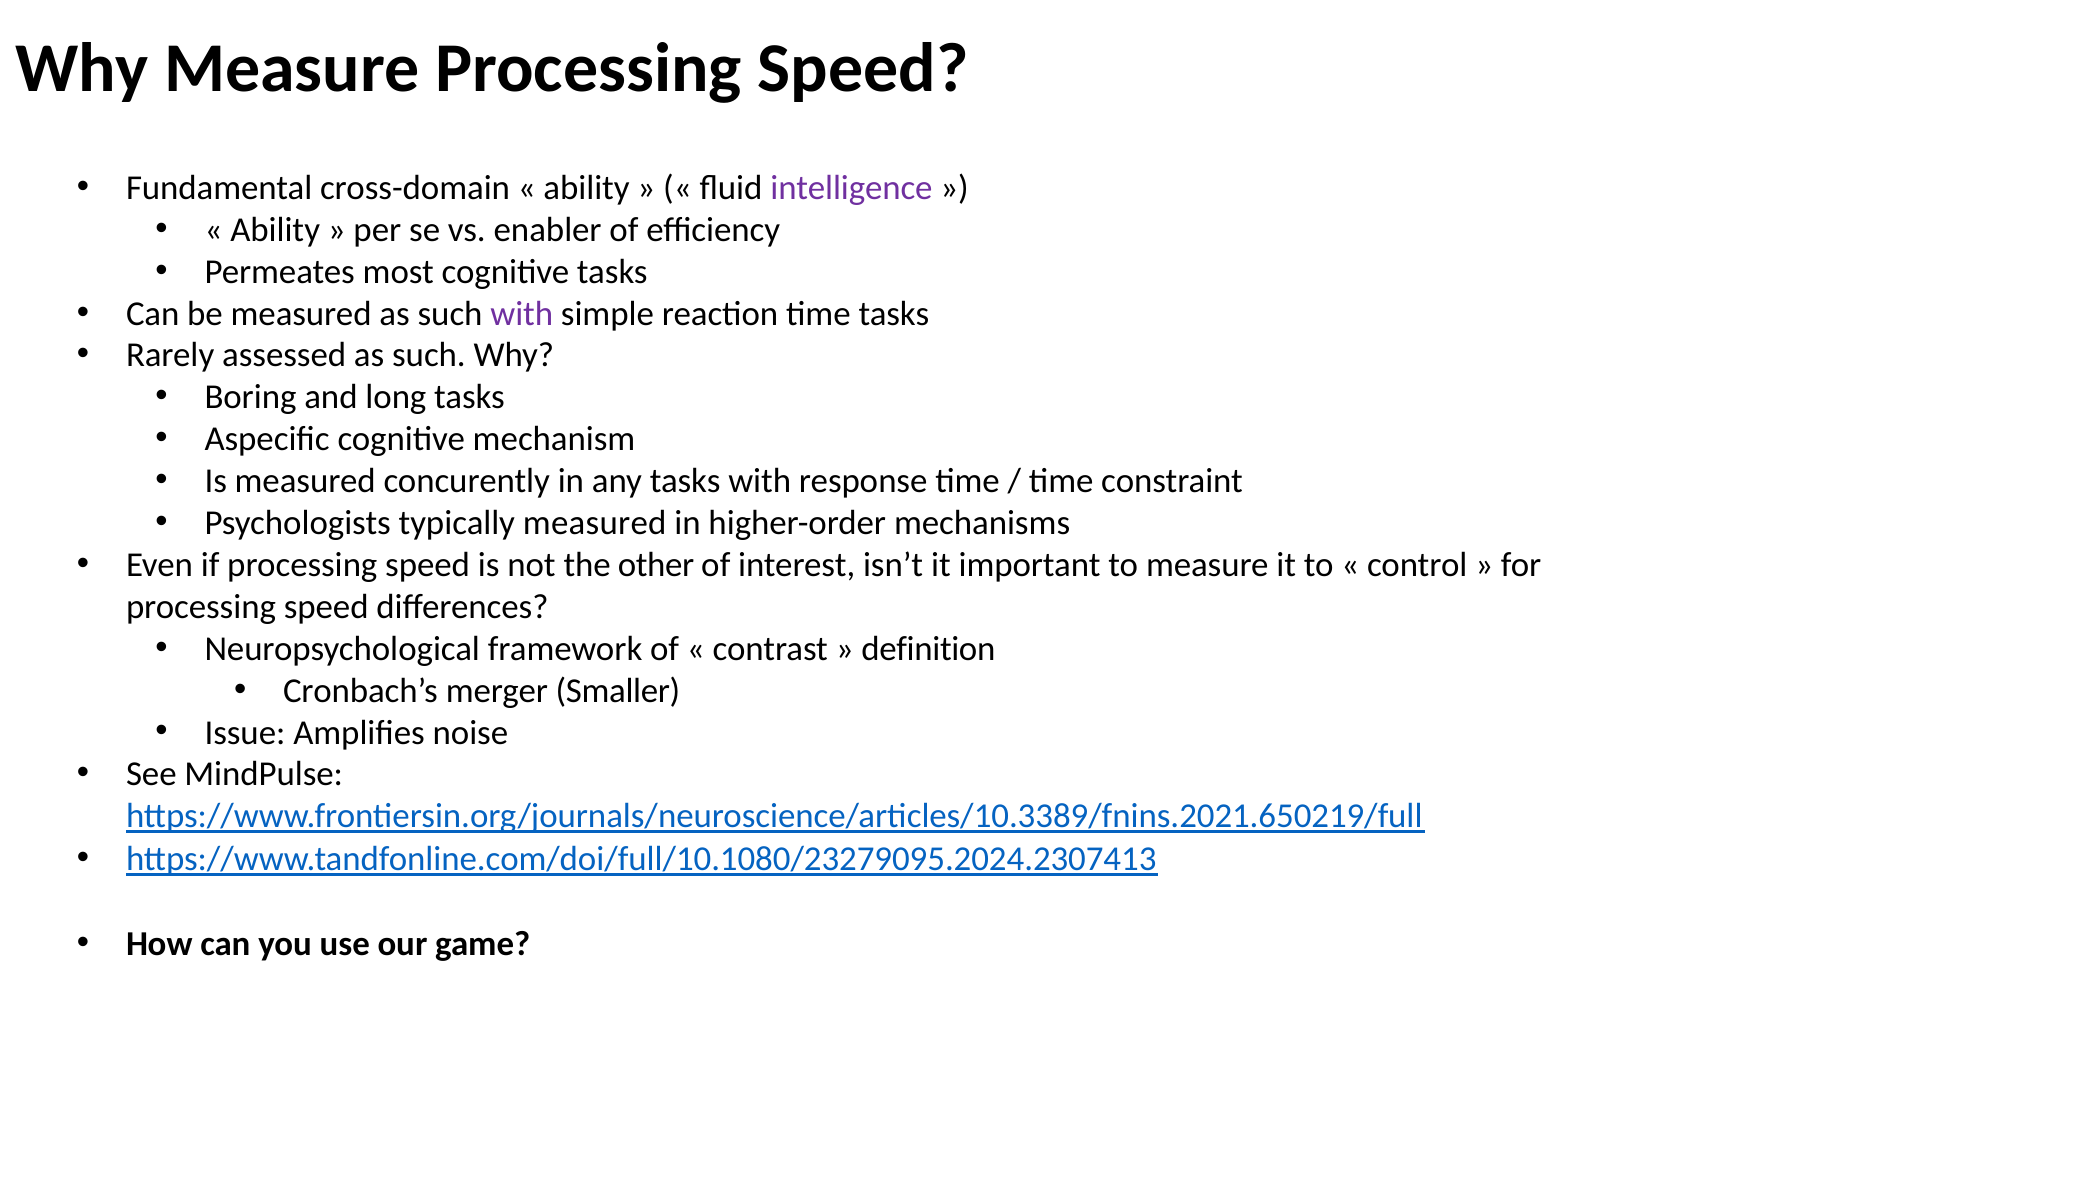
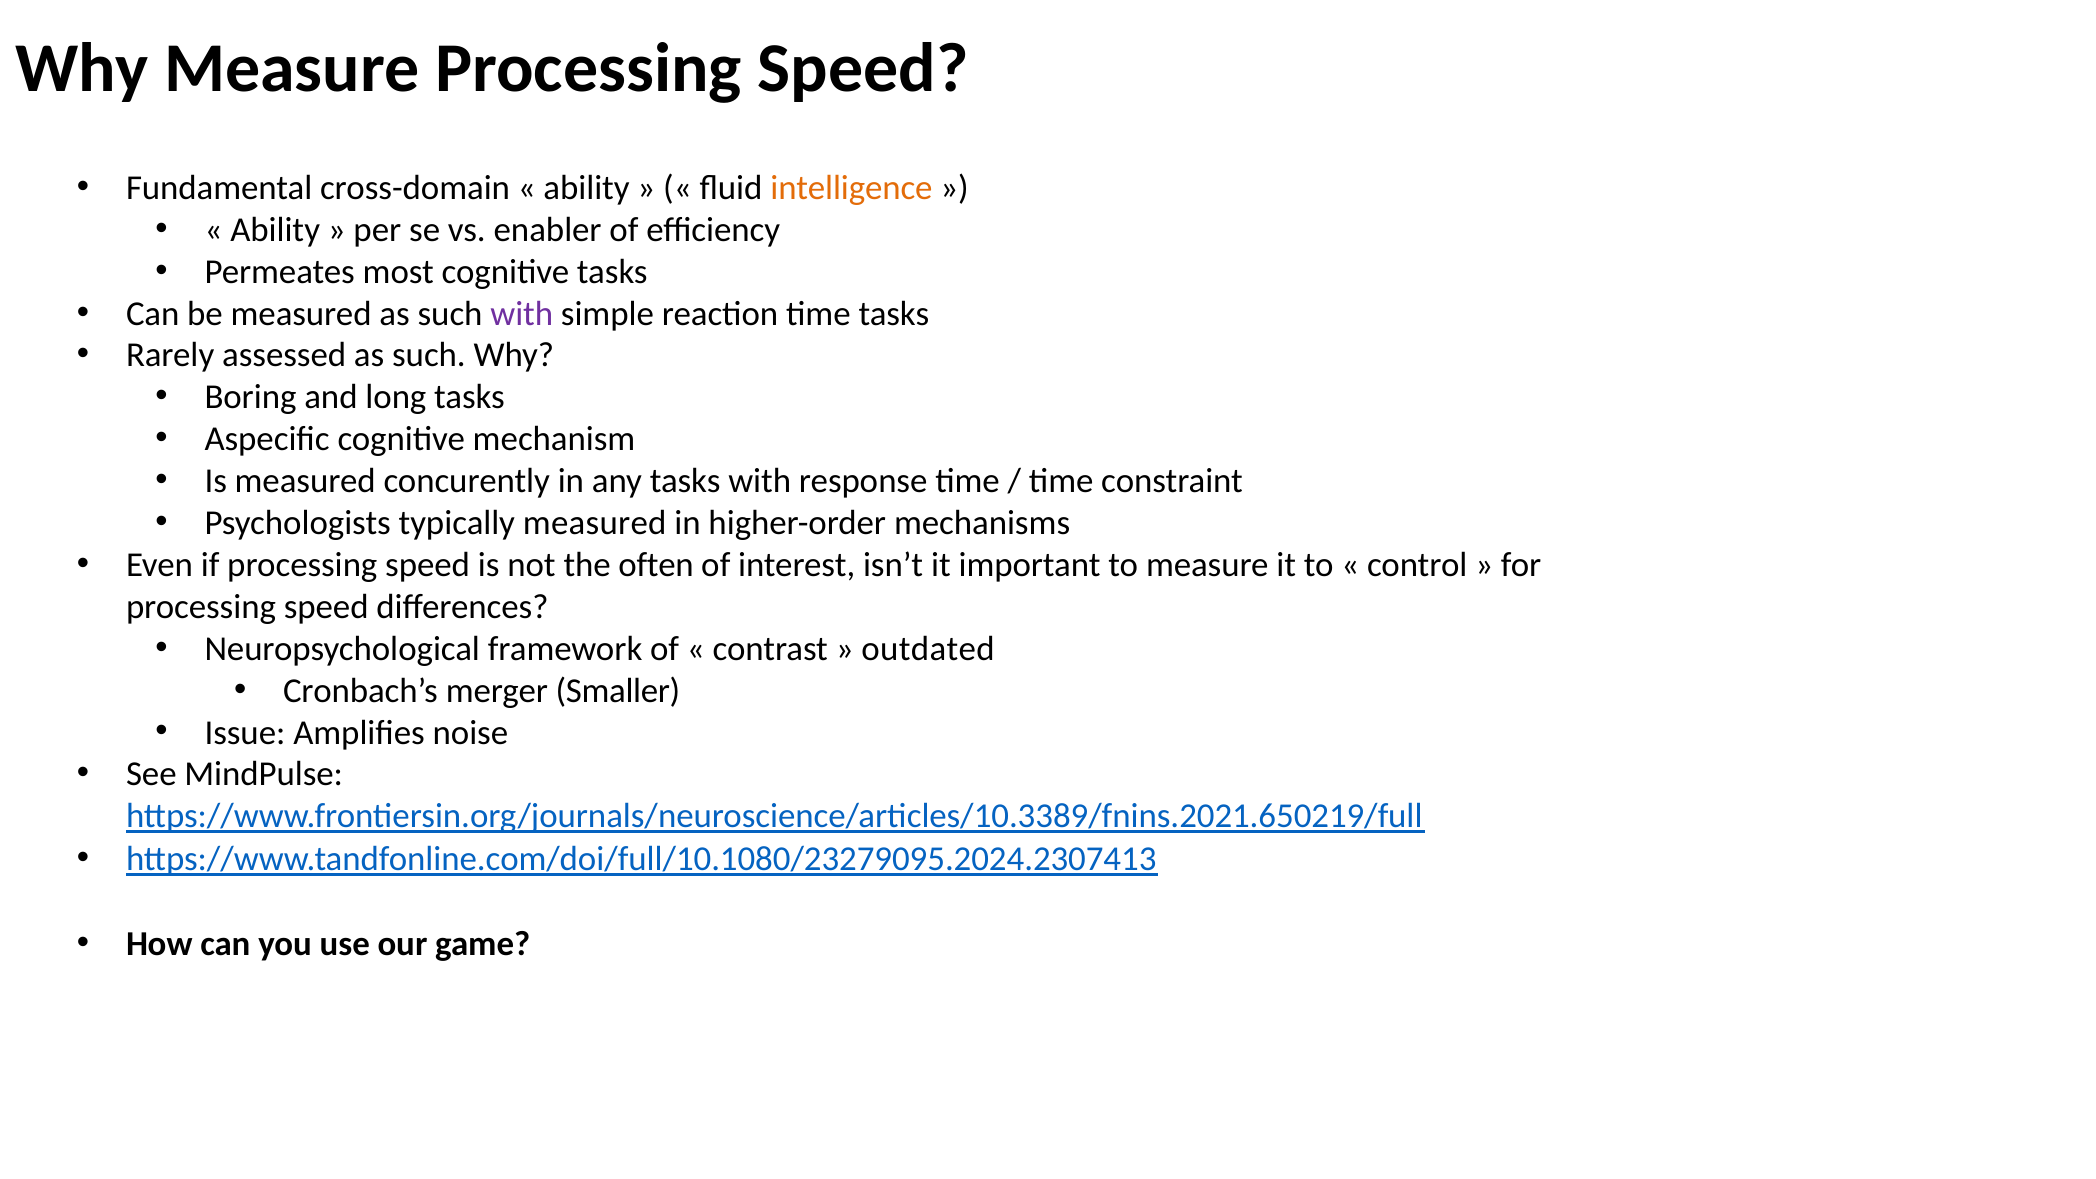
intelligence colour: purple -> orange (851, 188)
other: other -> often (656, 565)
definition: definition -> outdated (928, 649)
